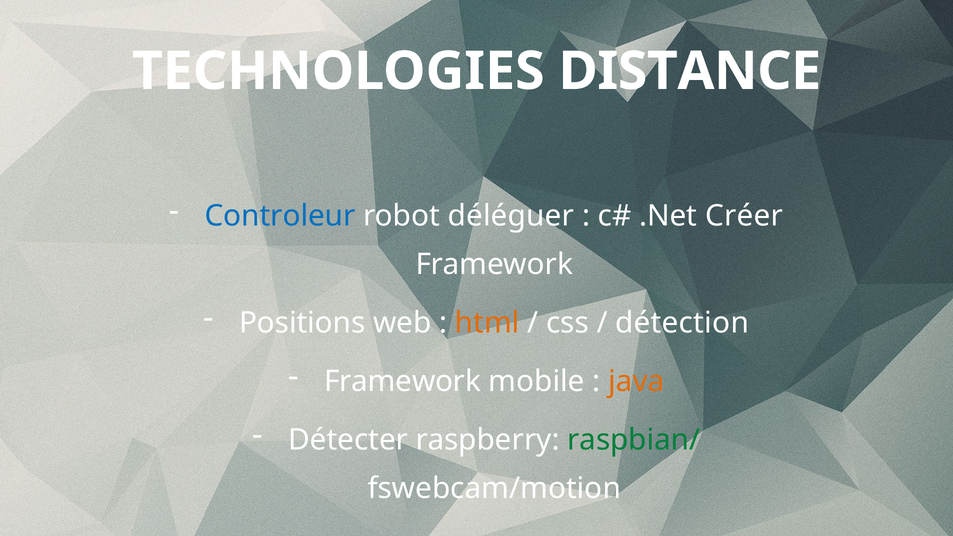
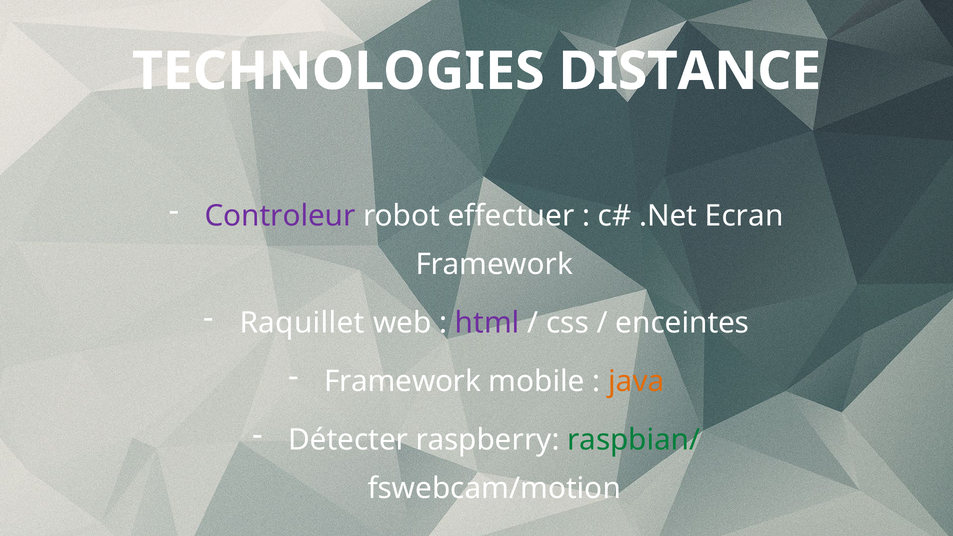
Controleur colour: blue -> purple (280, 216)
déléguer: déléguer -> effectuer (511, 216)
Créer: Créer -> Ecran (744, 216)
Positions: Positions -> Raquillet (302, 323)
html colour: orange -> purple (487, 323)
détection: détection -> enceintes (682, 323)
